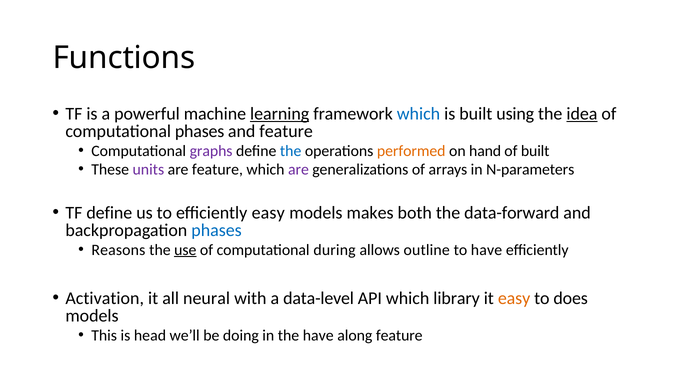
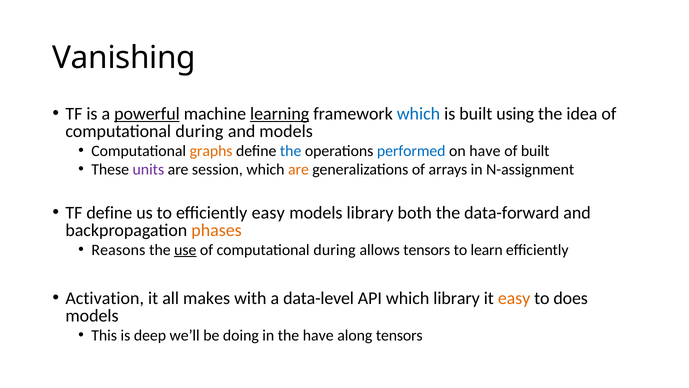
Functions: Functions -> Vanishing (124, 58)
powerful underline: none -> present (147, 114)
idea underline: present -> none (582, 114)
phases: phases -> during (199, 131)
and feature: feature -> models (286, 131)
graphs colour: purple -> orange (211, 151)
performed colour: orange -> blue (411, 151)
on hand: hand -> have (485, 151)
are feature: feature -> session (217, 169)
are colour: purple -> orange (298, 169)
N-parameters: N-parameters -> N-assignment (530, 169)
models makes: makes -> library (370, 212)
phases colour: blue -> orange (217, 230)
allows outline: outline -> tensors (427, 250)
to have: have -> learn (487, 250)
neural: neural -> makes (207, 298)
head: head -> deep (150, 335)
along feature: feature -> tensors (399, 335)
